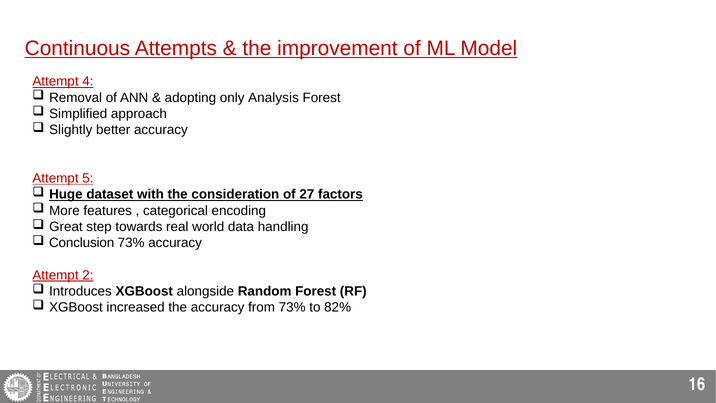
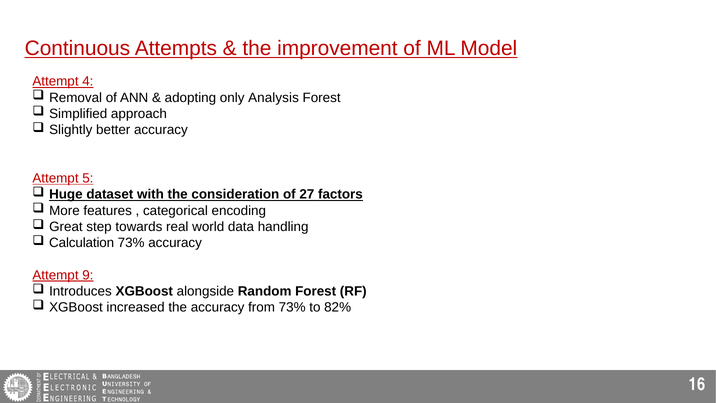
Conclusion: Conclusion -> Calculation (82, 243)
2: 2 -> 9 (88, 275)
